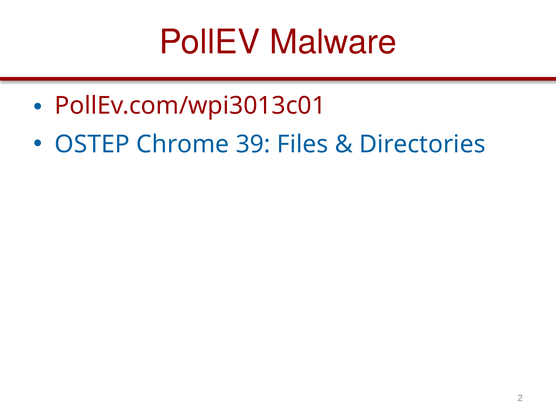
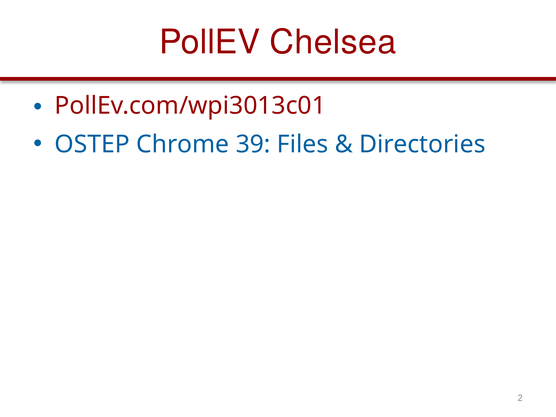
Malware: Malware -> Chelsea (333, 42)
